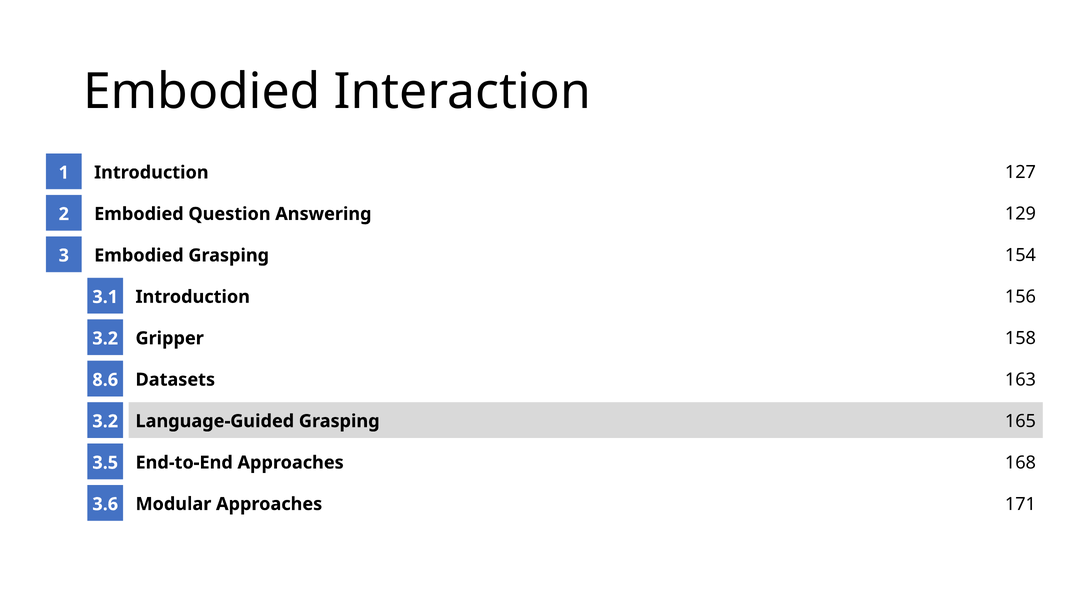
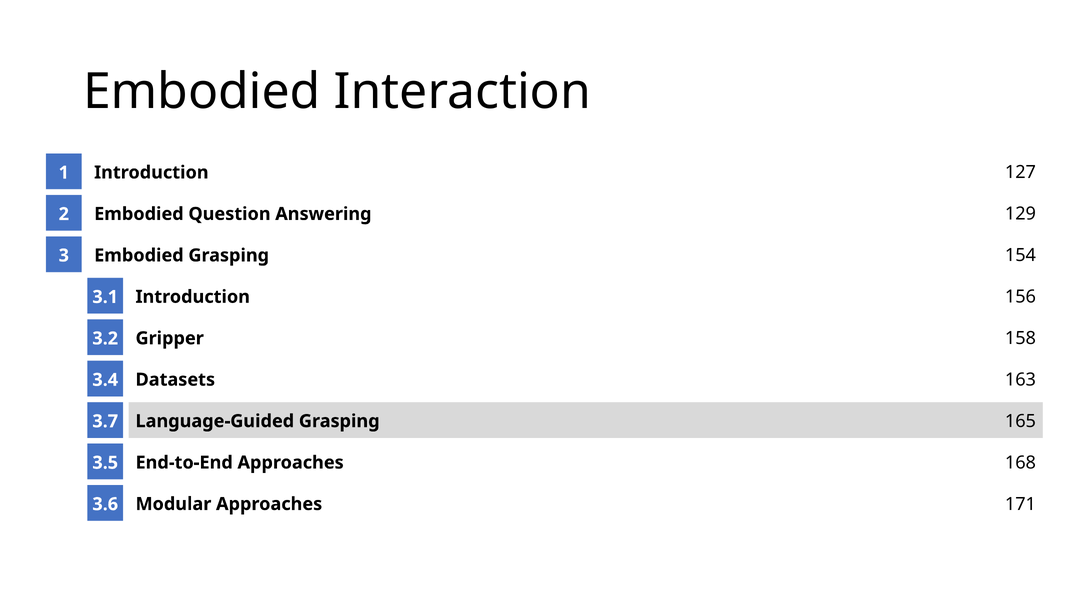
8.6: 8.6 -> 3.4 (105, 380)
3.2: 3.2 -> 3.7 (105, 421)
